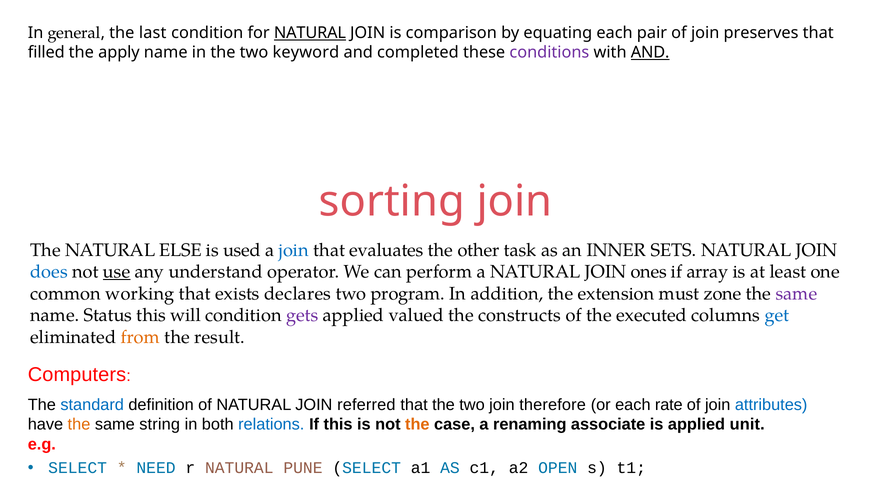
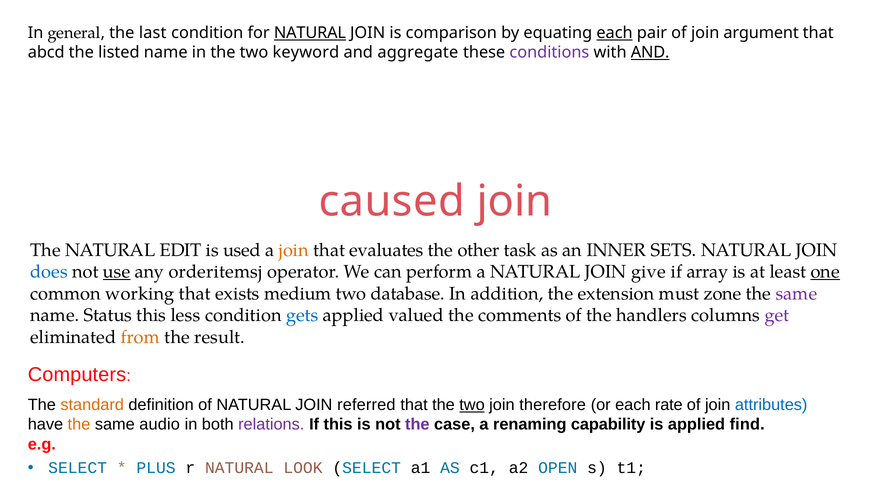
each underline: none -> present (615, 33)
preserves: preserves -> argument (761, 33)
filled: filled -> abcd (46, 52)
apply: apply -> listed (119, 52)
completed: completed -> aggregate (418, 52)
sorting: sorting -> caused (392, 201)
ELSE: ELSE -> EDIT (181, 250)
join colour: blue -> orange (294, 250)
understand: understand -> orderitemsj (216, 272)
ones: ones -> give (649, 272)
one underline: none -> present (825, 272)
declares: declares -> medium (298, 294)
program: program -> database (408, 294)
will: will -> less (185, 315)
gets colour: purple -> blue (302, 315)
constructs: constructs -> comments (520, 315)
executed: executed -> handlers (652, 315)
get colour: blue -> purple (777, 315)
standard colour: blue -> orange (92, 405)
two underline: none -> present (472, 405)
string: string -> audio (160, 424)
relations colour: blue -> purple (271, 424)
the colour: orange -> purple (417, 424)
associate: associate -> capability (608, 424)
unit: unit -> find (747, 424)
NEED: NEED -> PLUS (156, 468)
PUNE: PUNE -> LOOK (303, 468)
